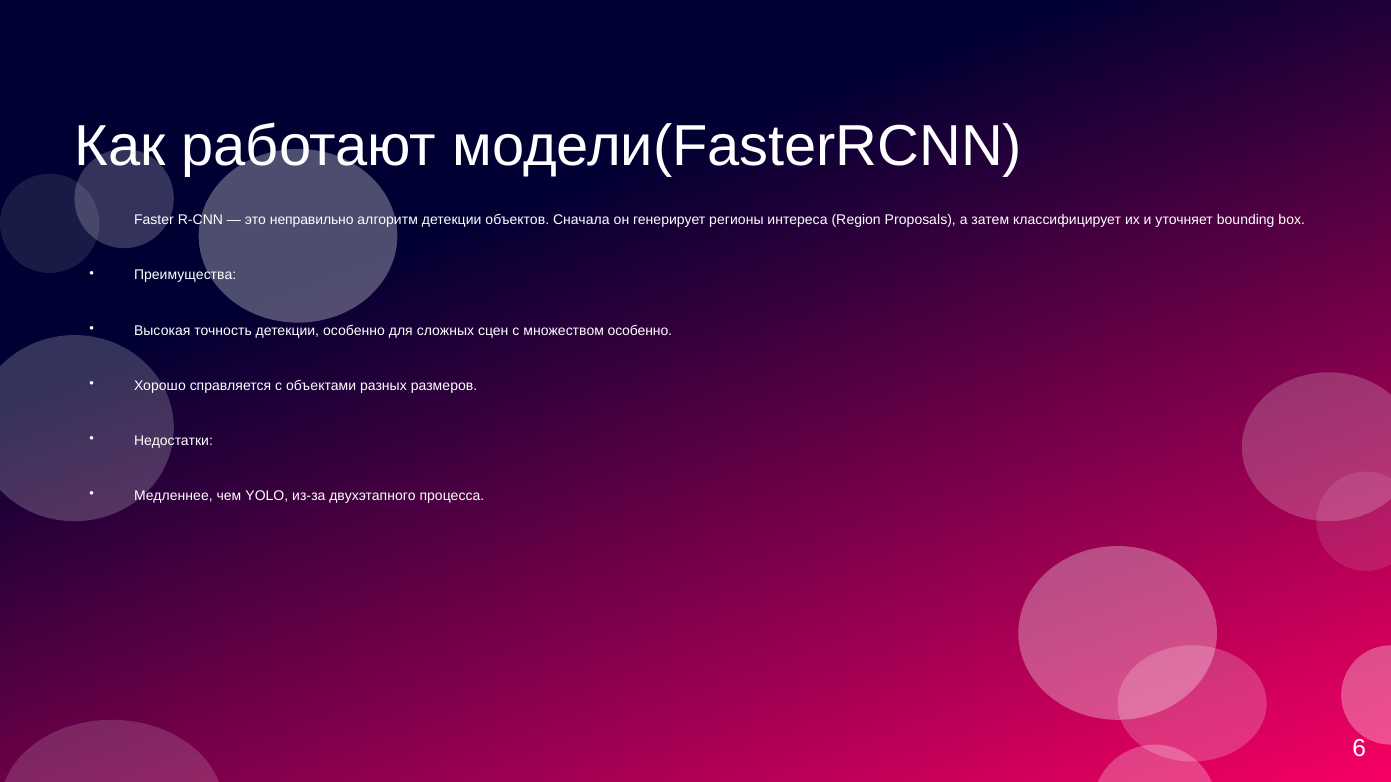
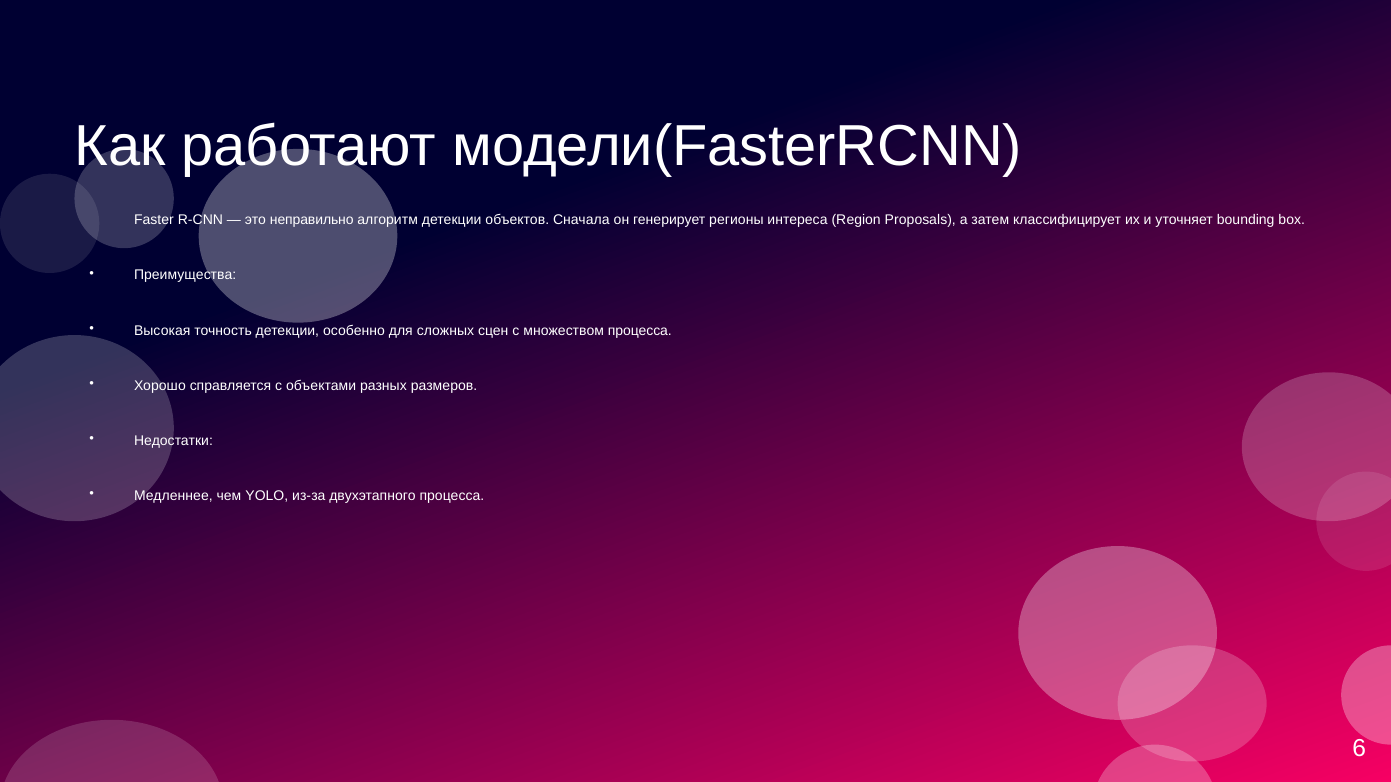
множеством особенно: особенно -> процесса (640, 331)
